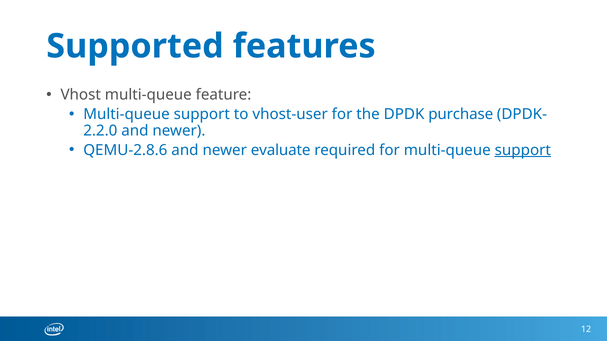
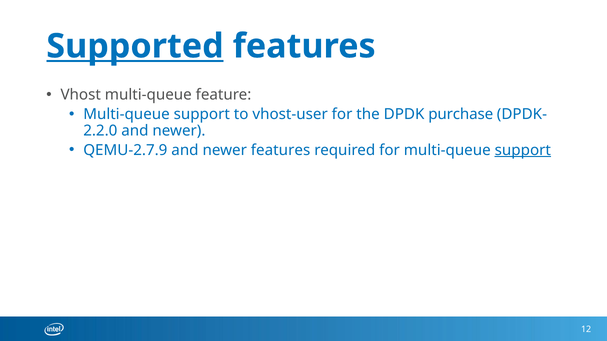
Supported underline: none -> present (135, 46)
QEMU-2.8.6: QEMU-2.8.6 -> QEMU-2.7.9 (125, 150)
newer evaluate: evaluate -> features (281, 150)
